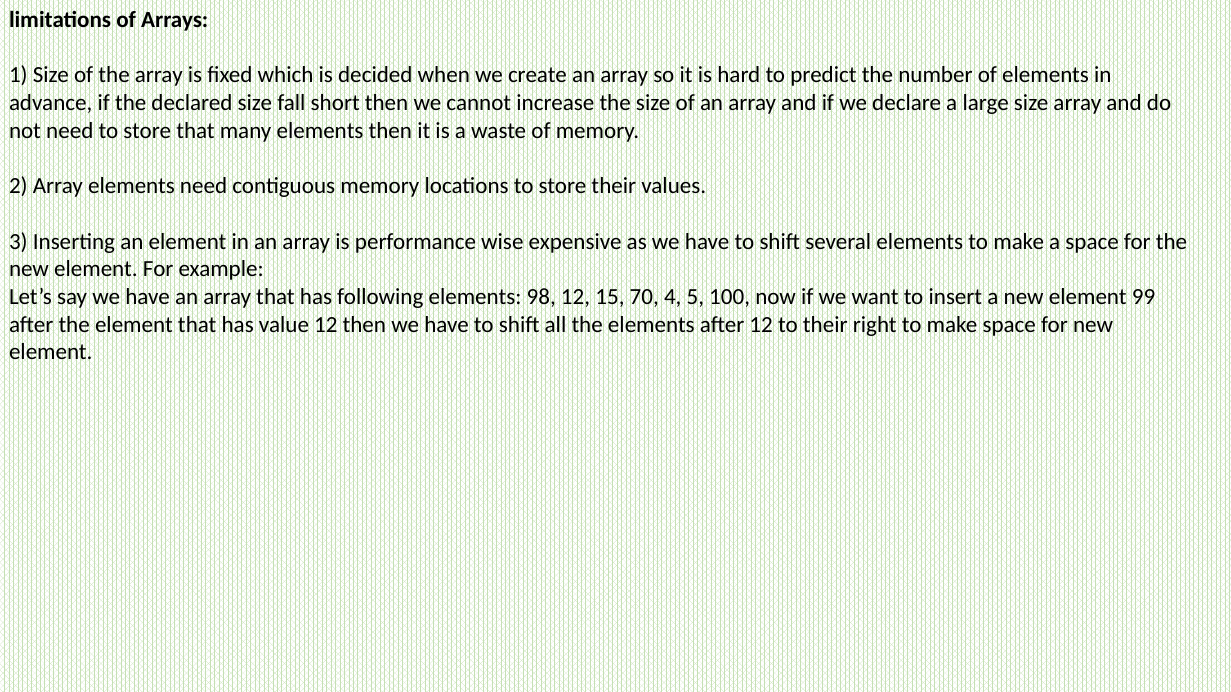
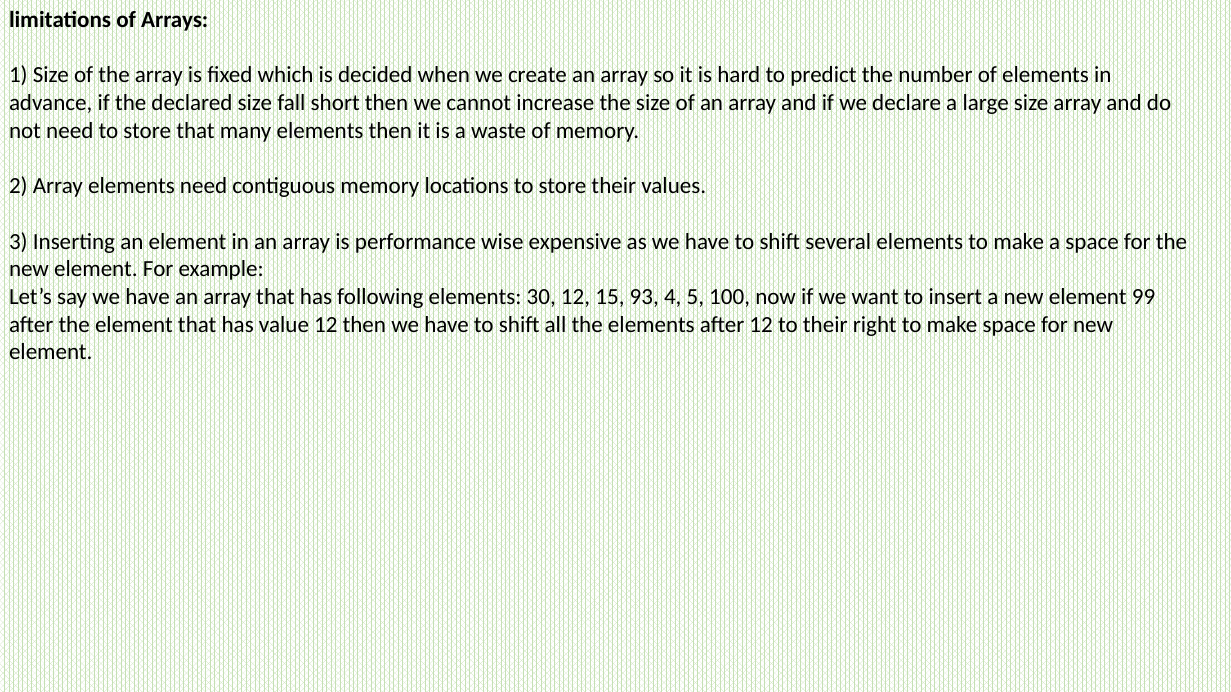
98: 98 -> 30 (541, 297)
70: 70 -> 93 (644, 297)
